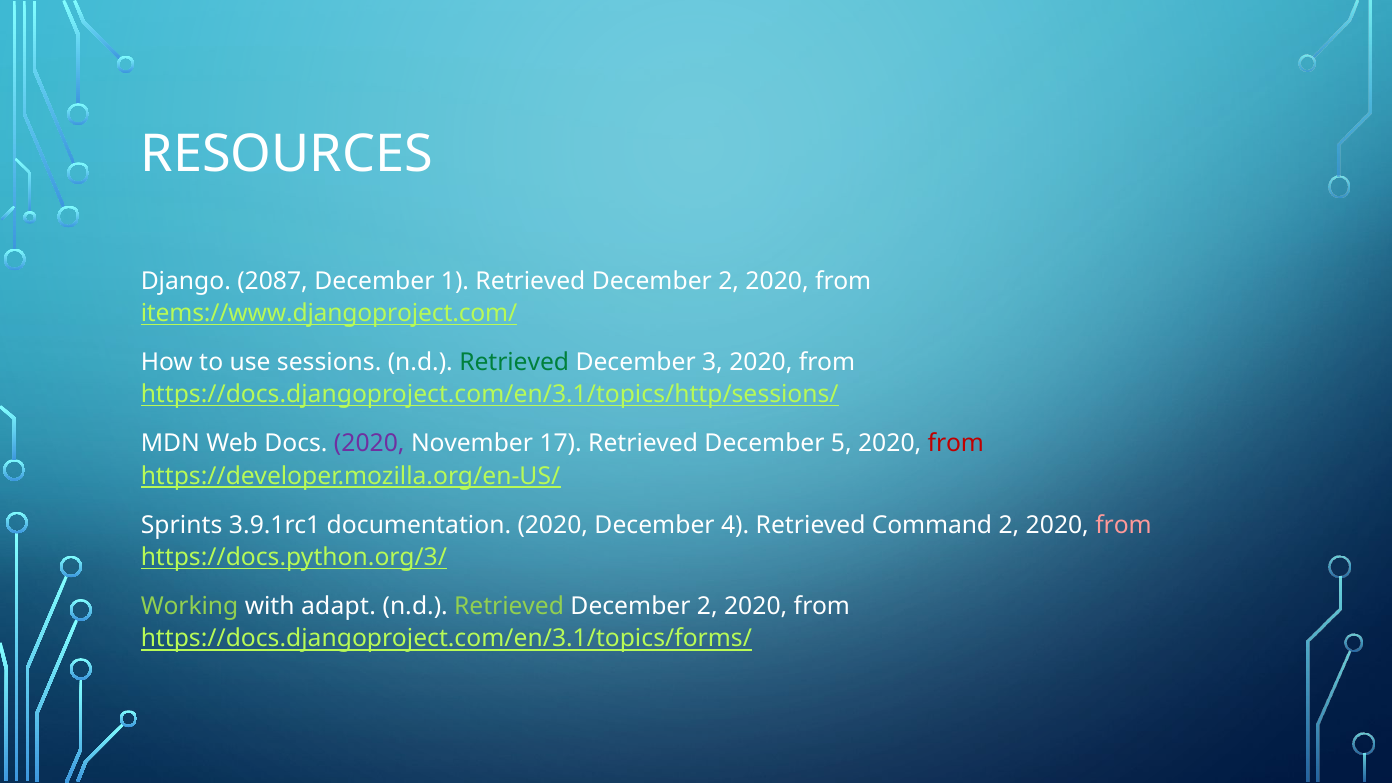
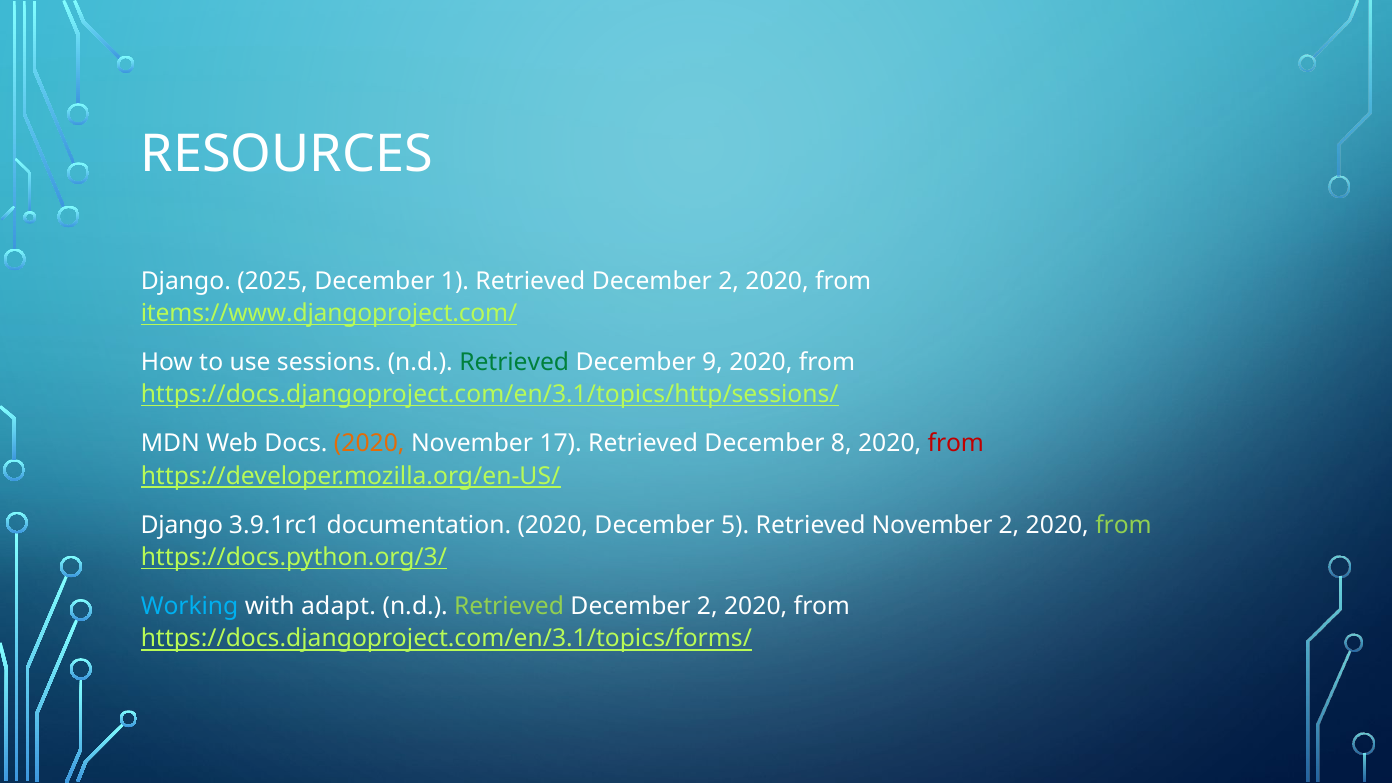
2087: 2087 -> 2025 (273, 281)
3: 3 -> 9 (712, 362)
2020 colour: purple -> orange (369, 444)
5: 5 -> 8 (841, 444)
Sprints: Sprints -> Django (182, 525)
4: 4 -> 5 (735, 525)
Retrieved Command: Command -> November (932, 525)
from colour: pink -> light green (1123, 525)
Working colour: light green -> light blue (190, 606)
